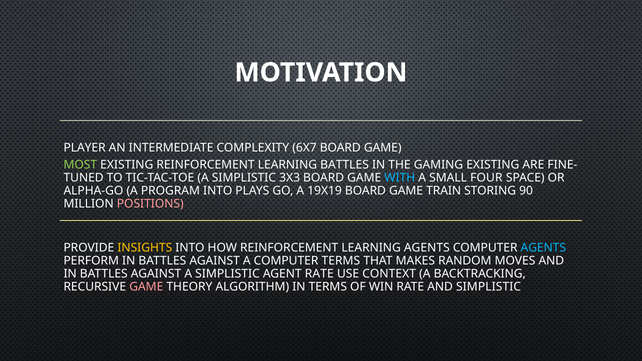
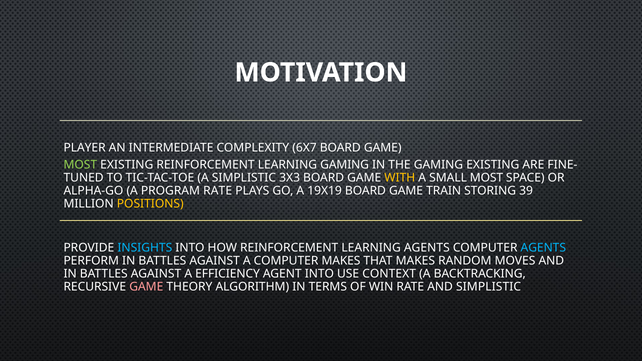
LEARNING BATTLES: BATTLES -> GAMING (345, 165)
WITH colour: light blue -> yellow (400, 178)
SMALL FOUR: FOUR -> MOST (486, 178)
PROGRAM INTO: INTO -> RATE (218, 191)
90: 90 -> 39 (526, 191)
POSITIONS colour: pink -> yellow (150, 204)
INSIGHTS colour: yellow -> light blue (145, 248)
COMPUTER TERMS: TERMS -> MAKES (341, 261)
AGAINST A SIMPLISTIC: SIMPLISTIC -> EFFICIENCY (228, 274)
AGENT RATE: RATE -> INTO (319, 274)
